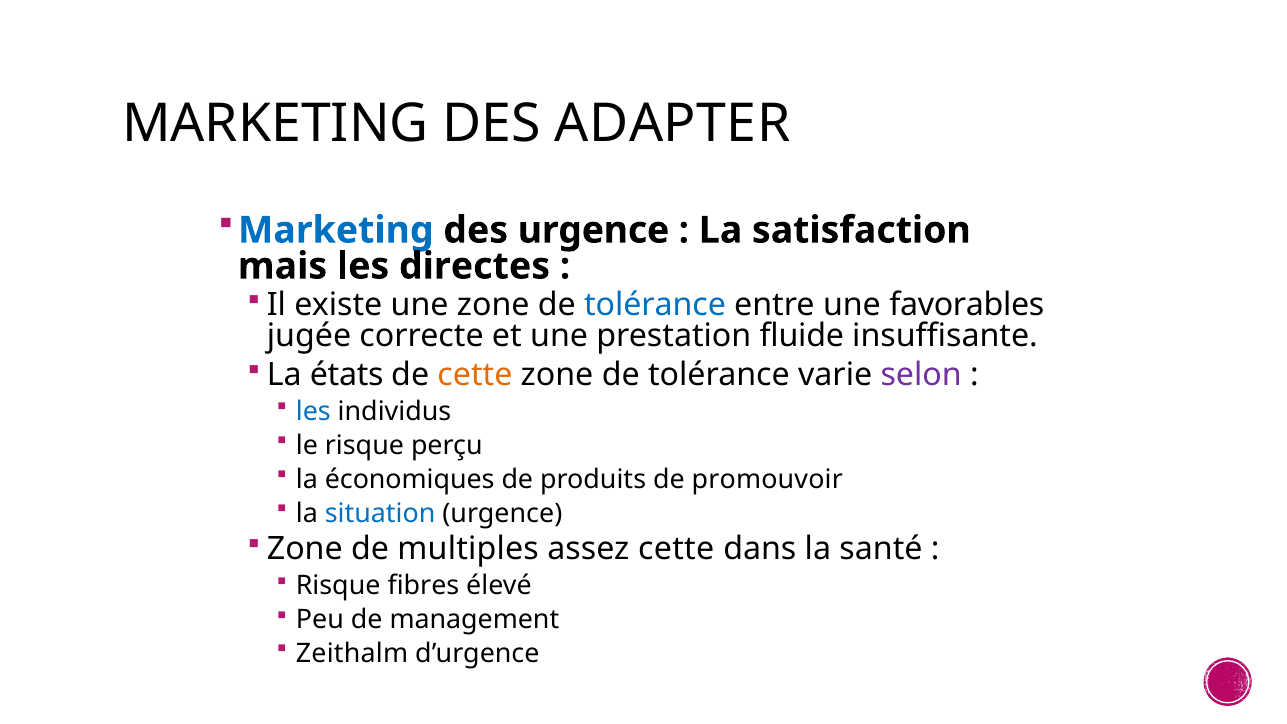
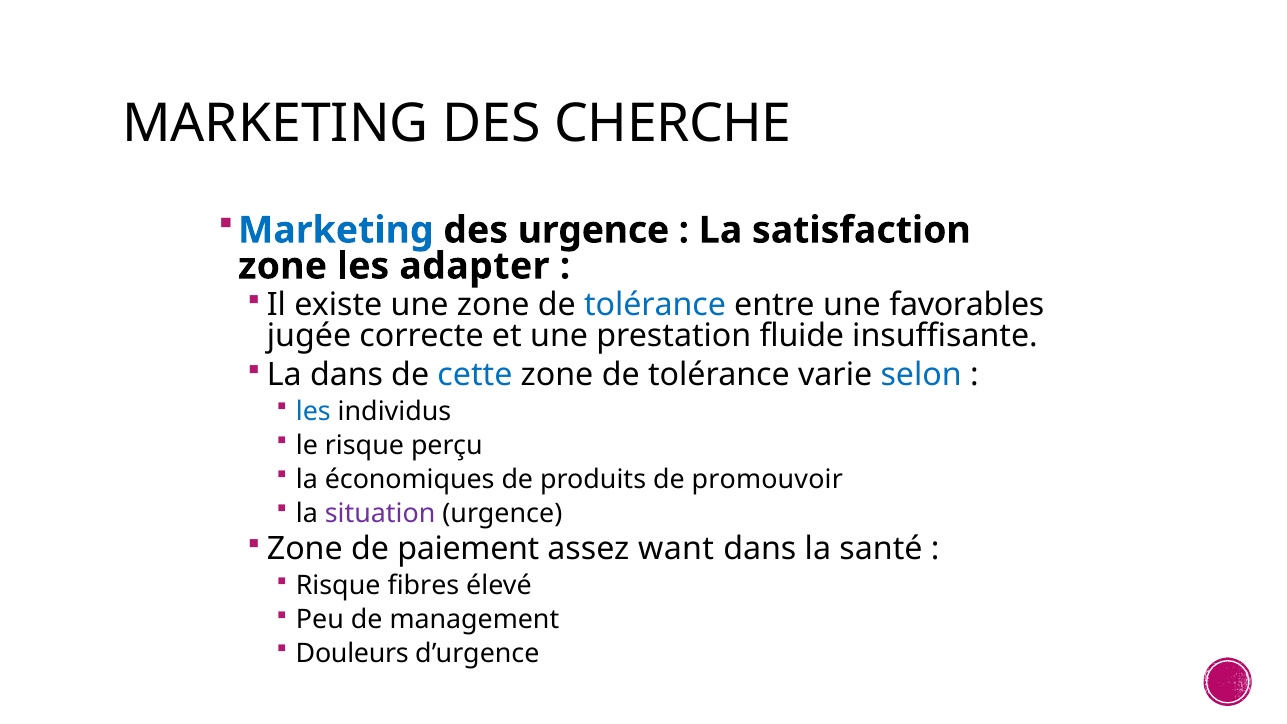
ADAPTER: ADAPTER -> CHERCHE (673, 124)
mais: mais -> zone (283, 266)
directes: directes -> adapter (474, 266)
La états: états -> dans (347, 375)
cette colour: orange -> blue (475, 375)
selon colour: purple -> blue (921, 375)
situation colour: blue -> purple (380, 513)
multiples: multiples -> paiement (468, 549)
assez cette: cette -> want (676, 549)
Zeithalm: Zeithalm -> Douleurs (352, 654)
